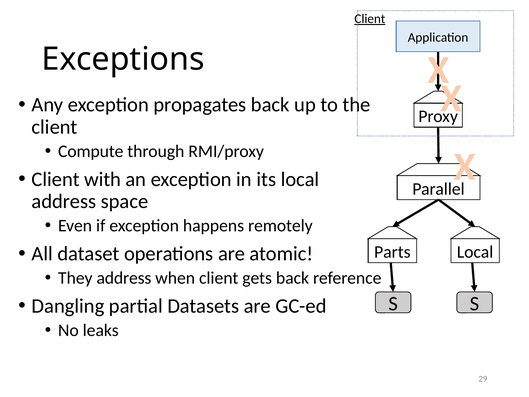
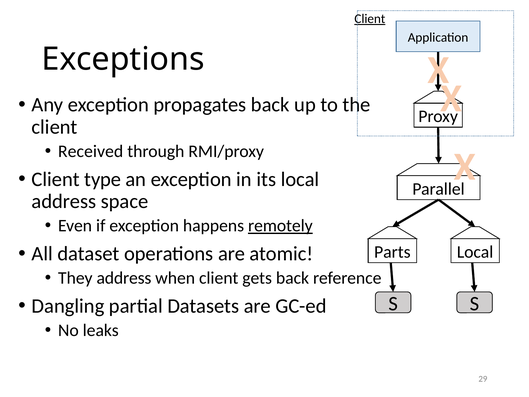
Compute: Compute -> Received (91, 151)
with: with -> type (103, 179)
remotely underline: none -> present (280, 226)
